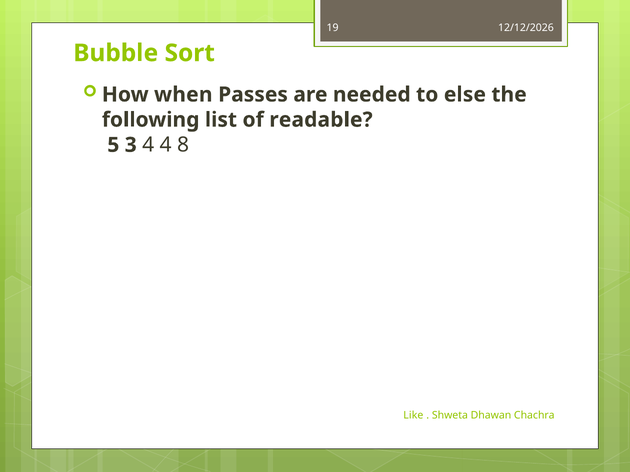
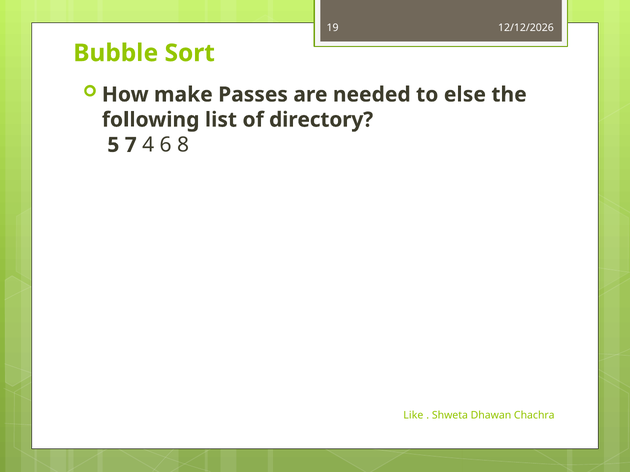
when: when -> make (183, 95)
readable: readable -> directory (321, 120)
3: 3 -> 7 (131, 145)
4 4: 4 -> 6 (166, 145)
